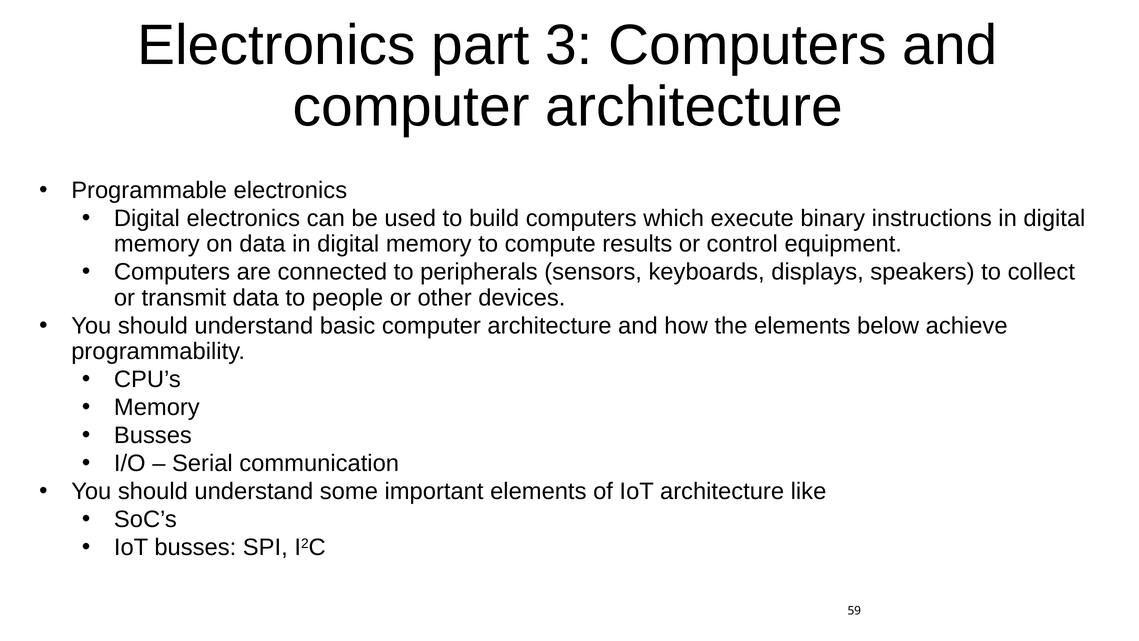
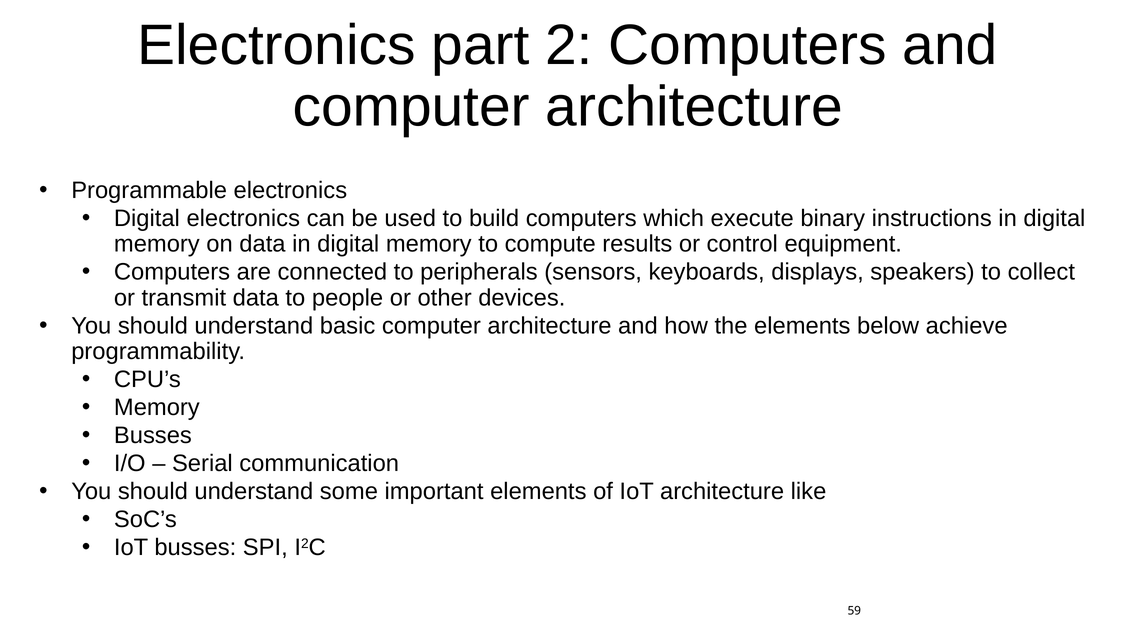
3: 3 -> 2 (569, 45)
